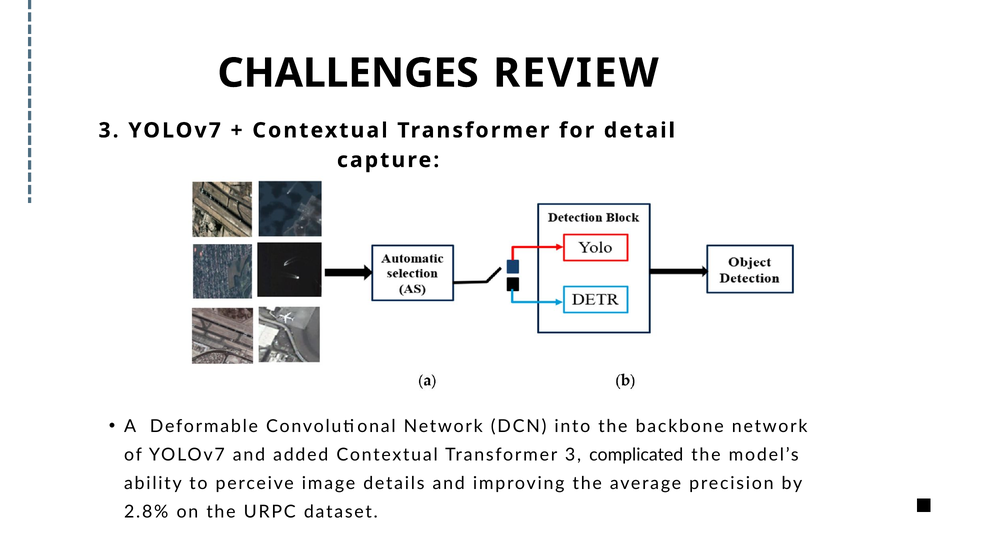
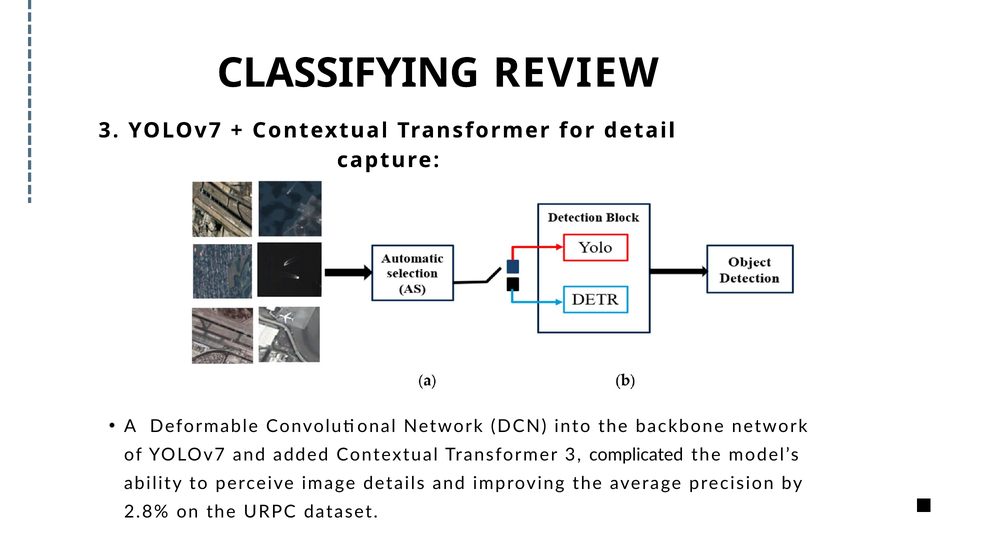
CHALLENGES: CHALLENGES -> CLASSIFYING (348, 73)
